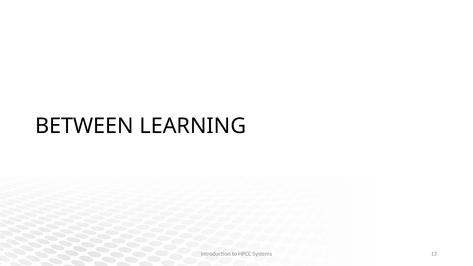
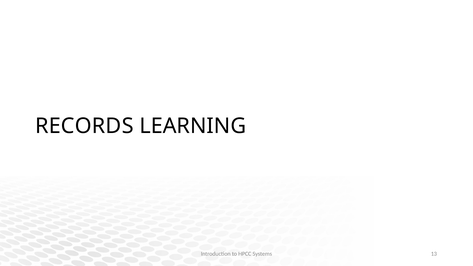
BETWEEN: BETWEEN -> RECORDS (84, 126)
